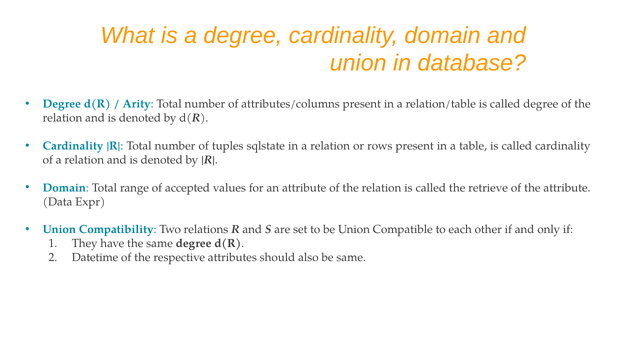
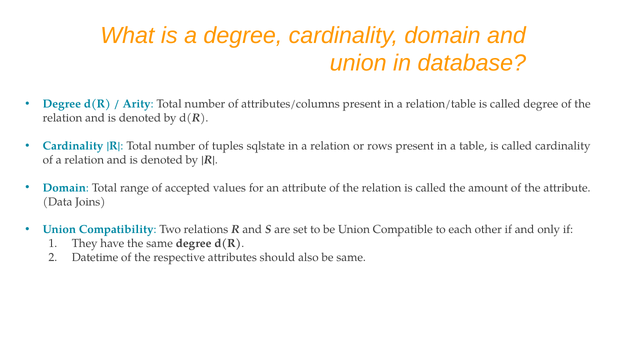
retrieve: retrieve -> amount (488, 188)
Expr: Expr -> Joins (90, 202)
